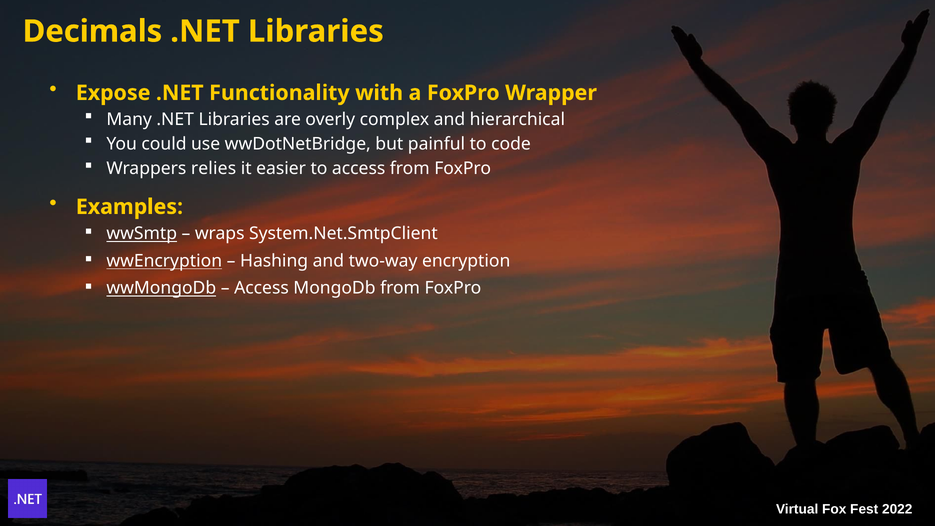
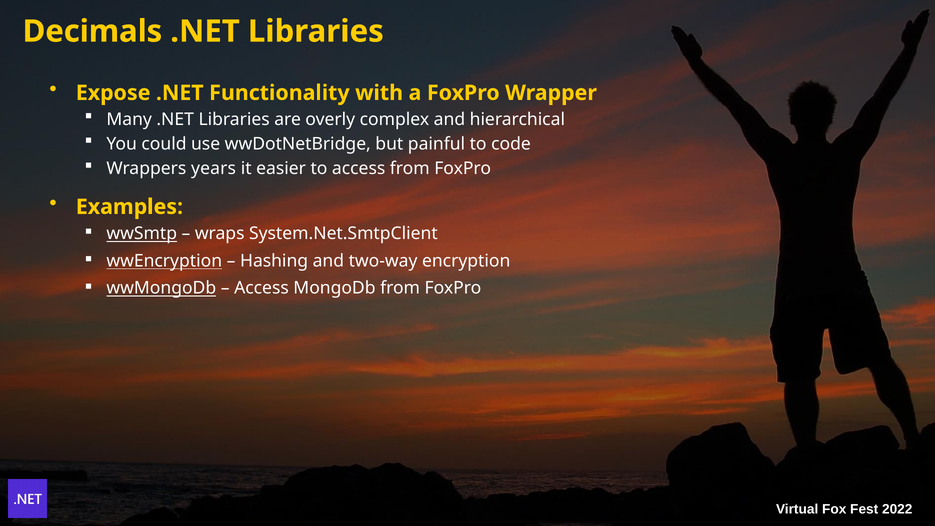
relies: relies -> years (214, 169)
